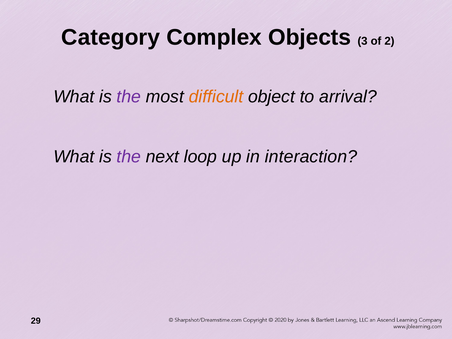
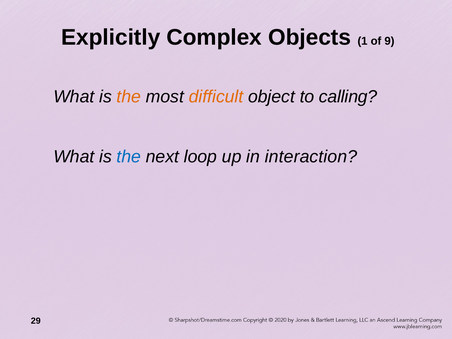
Category: Category -> Explicitly (111, 37)
3: 3 -> 1 (363, 41)
2: 2 -> 9 (389, 41)
the colour: purple -> orange (129, 97)
arrival: arrival -> calling (348, 97)
the colour: purple -> blue (129, 157)
